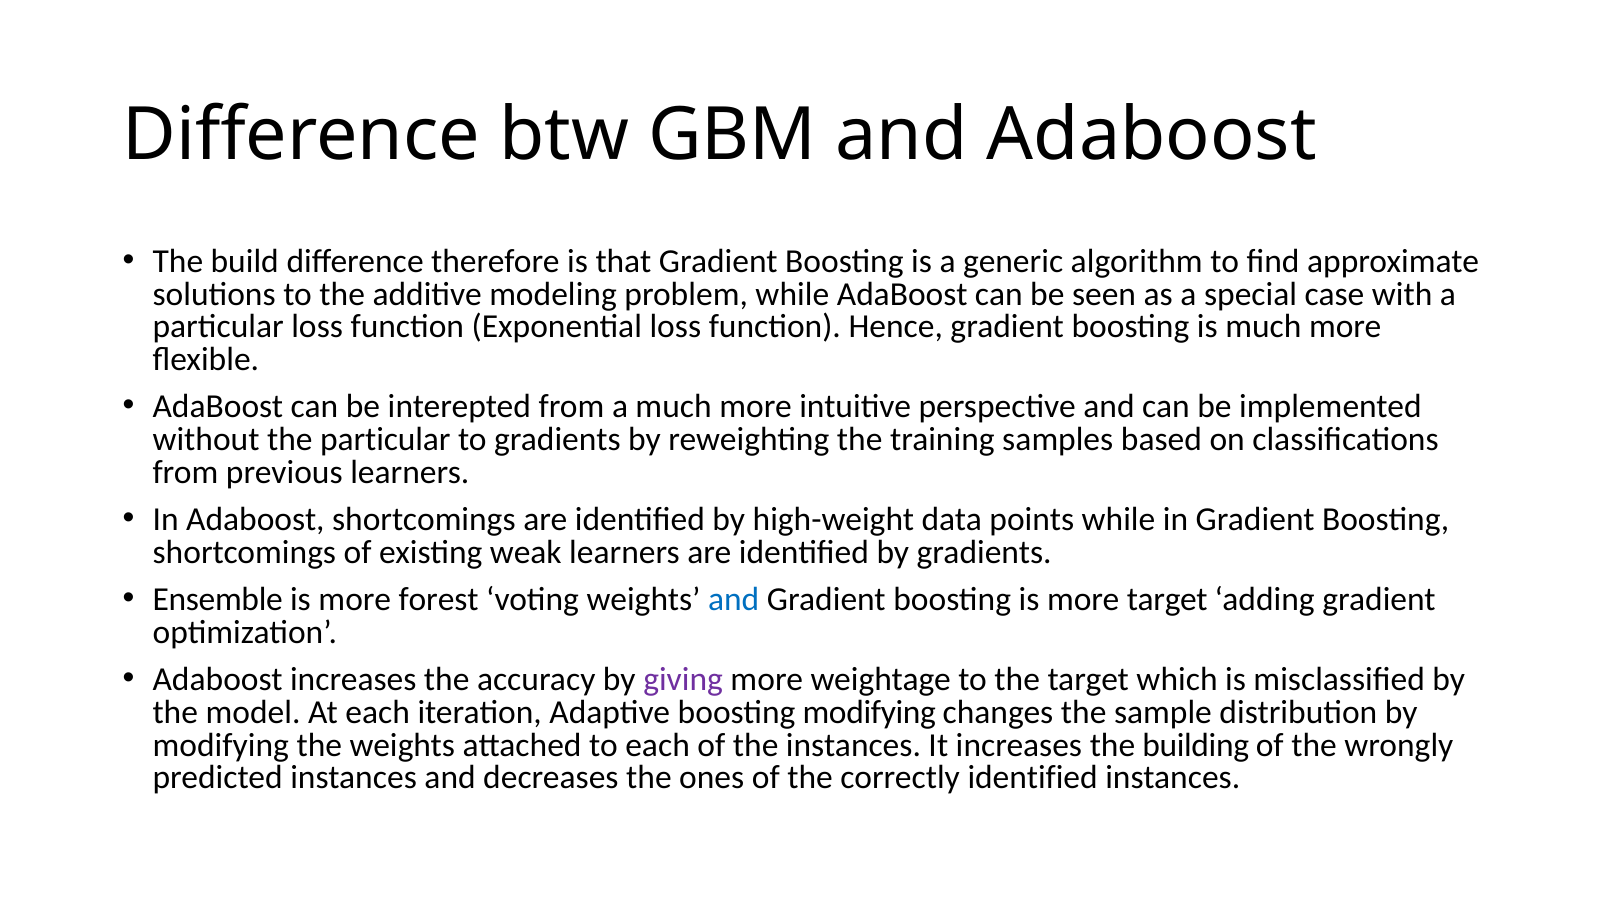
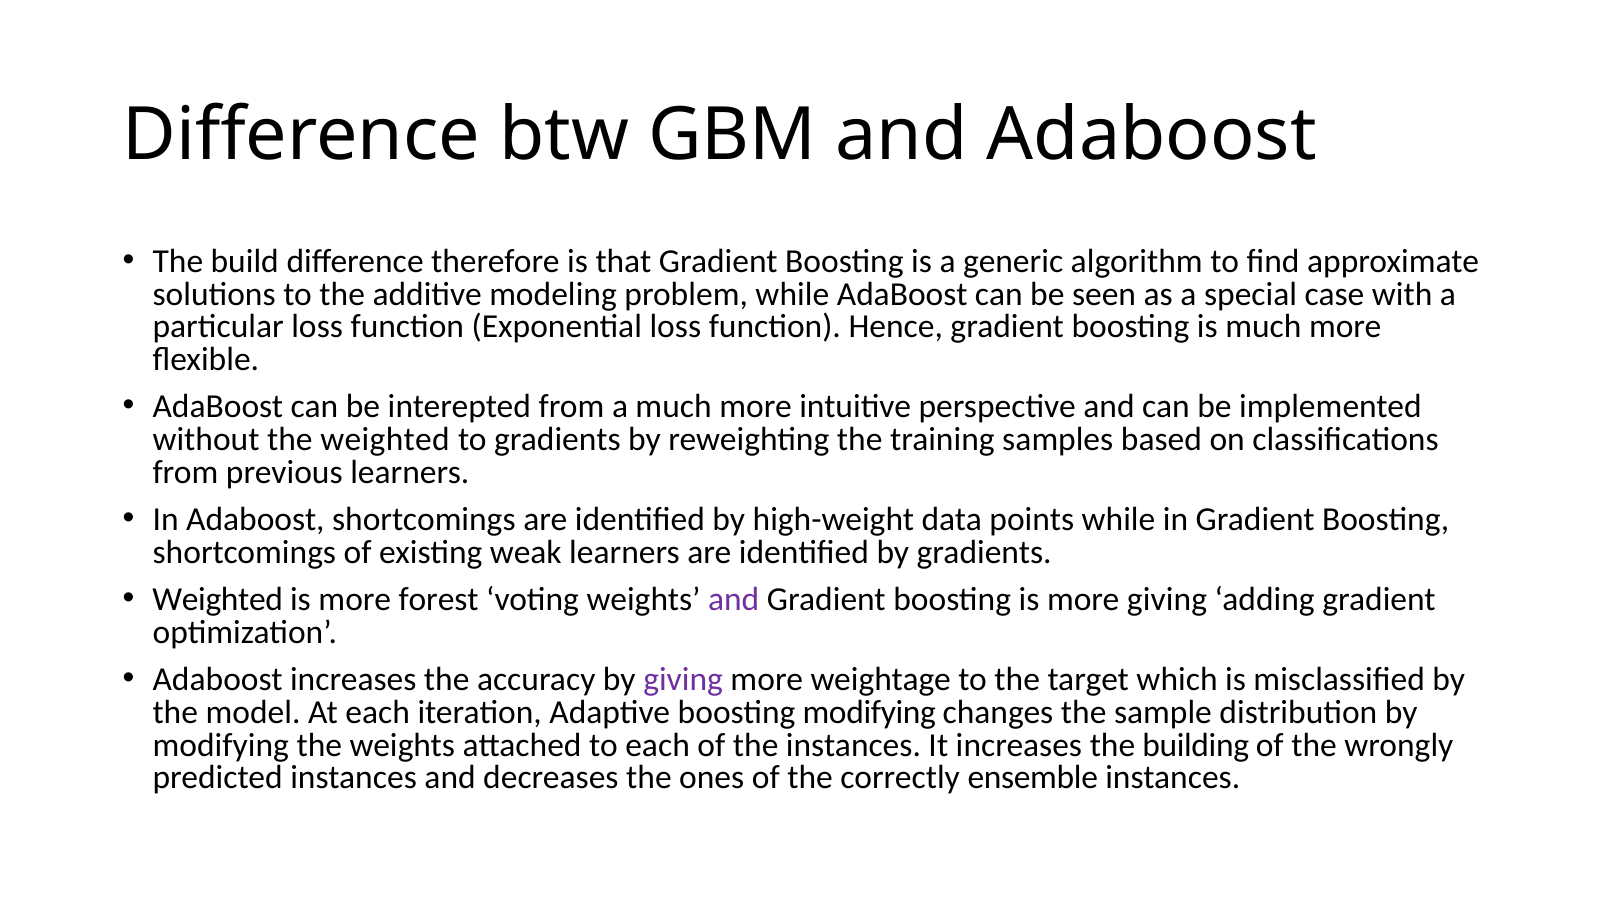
the particular: particular -> weighted (385, 439)
Ensemble: Ensemble -> Weighted (218, 600)
and colour: blue -> purple (734, 600)
more target: target -> giving (1167, 600)
correctly identified: identified -> ensemble (1033, 778)
